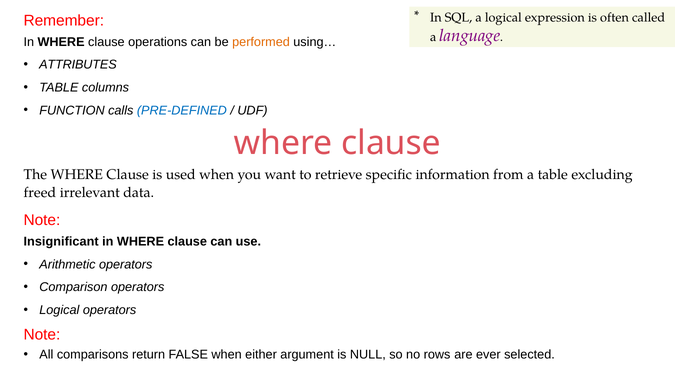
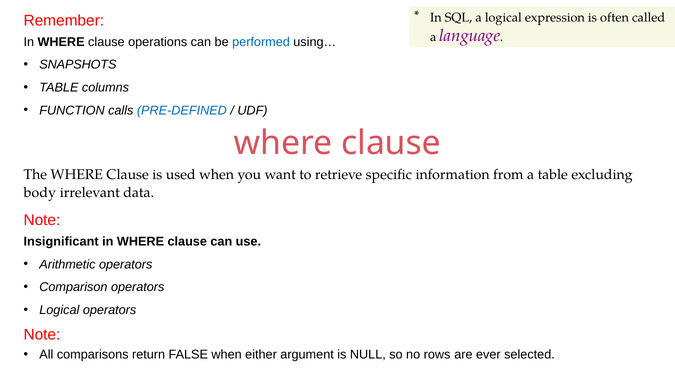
performed colour: orange -> blue (261, 42)
ATTRIBUTES: ATTRIBUTES -> SNAPSHOTS (78, 65)
freed: freed -> body (40, 192)
